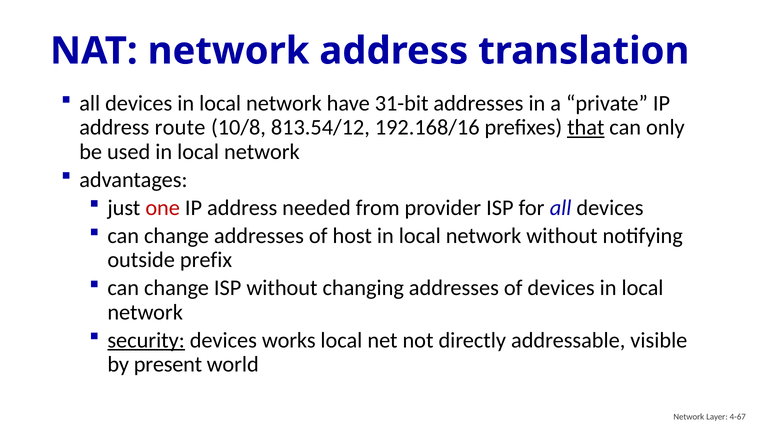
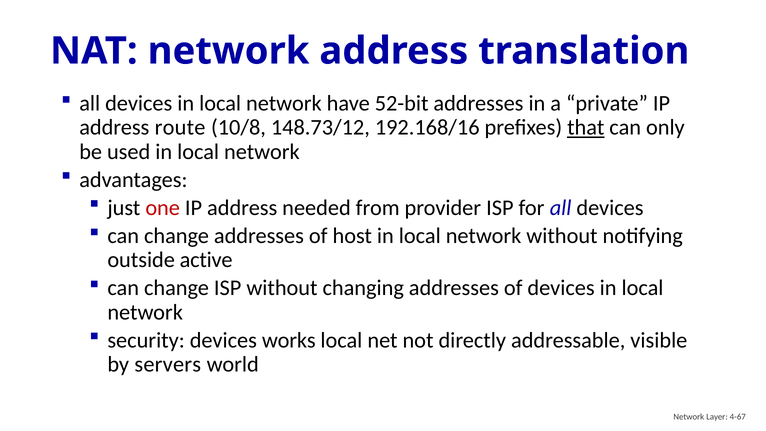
31-bit: 31-bit -> 52-bit (402, 103)
813.54/12: 813.54/12 -> 148.73/12 (320, 128)
prefix: prefix -> active (206, 260)
security underline: present -> none (146, 340)
present: present -> servers (168, 364)
